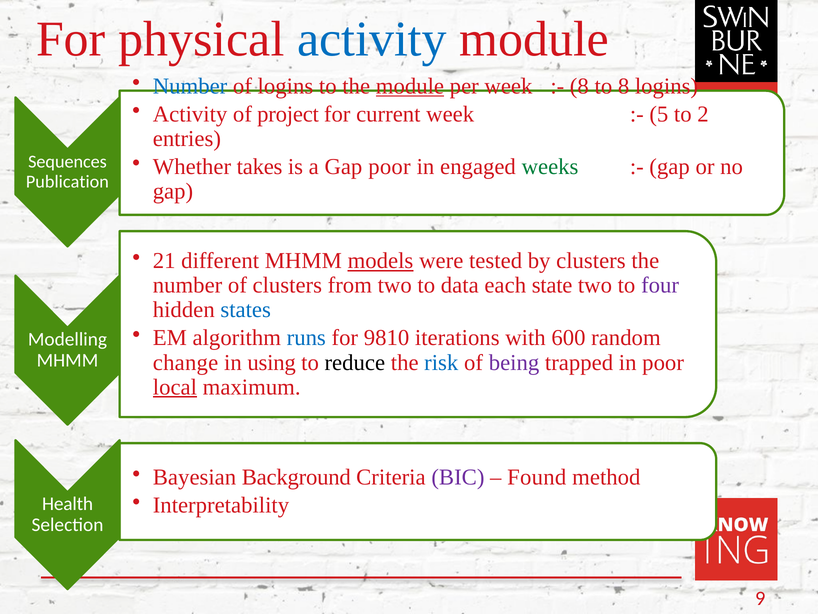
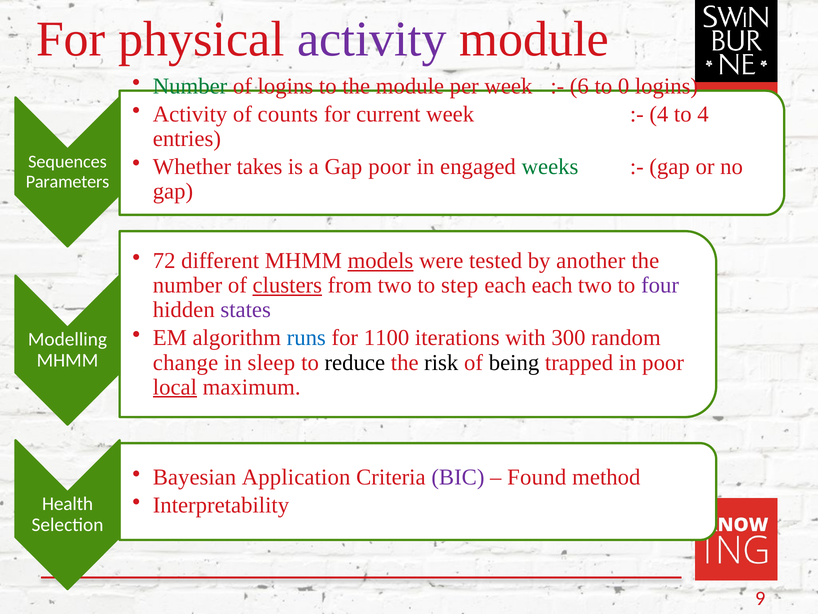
activity colour: blue -> purple (372, 39)
Number colour: blue -> green (190, 86)
module underline: present -> none (410, 86)
8: 8 -> 6 (579, 86)
to 8: 8 -> 0 (624, 86)
project: project -> counts (288, 114)
5: 5 -> 4 (659, 114)
to 2: 2 -> 4 (703, 114)
Publication: Publication -> Parameters (68, 181)
21: 21 -> 72 (164, 261)
by clusters: clusters -> another (591, 261)
clusters underline: none -> present (287, 285)
data: data -> step (460, 285)
each state: state -> each (552, 285)
states colour: blue -> purple (246, 310)
9810: 9810 -> 1100 (387, 338)
600: 600 -> 300 (568, 338)
using: using -> sleep (271, 362)
risk colour: blue -> black (441, 362)
being colour: purple -> black (514, 362)
Background: Background -> Application (296, 477)
